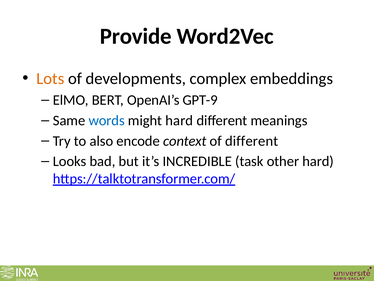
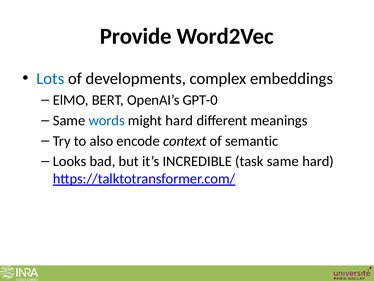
Lots colour: orange -> blue (50, 78)
GPT-9: GPT-9 -> GPT-0 (200, 100)
of different: different -> semantic (252, 141)
task other: other -> same (283, 161)
